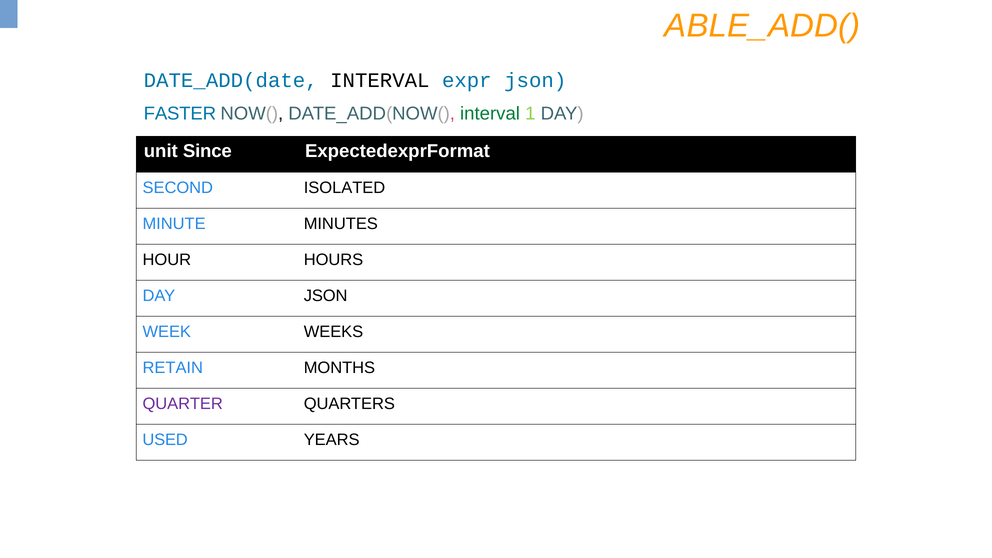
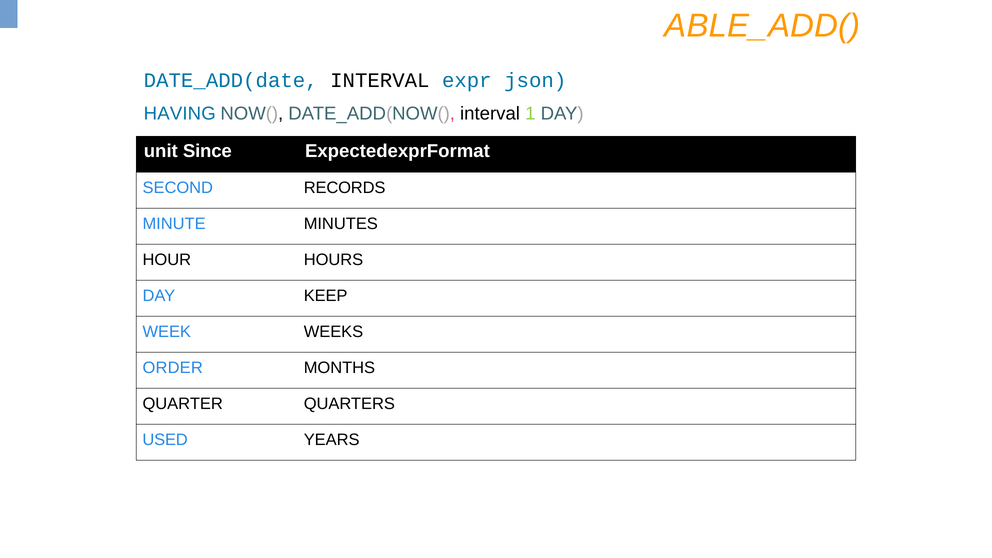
FASTER: FASTER -> HAVING (180, 114)
interval colour: green -> black (490, 114)
ISOLATED: ISOLATED -> RECORDS (345, 188)
DAY JSON: JSON -> KEEP (326, 296)
RETAIN: RETAIN -> ORDER (173, 368)
QUARTER colour: purple -> black (183, 404)
